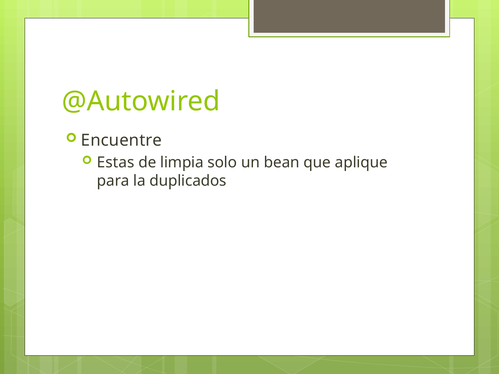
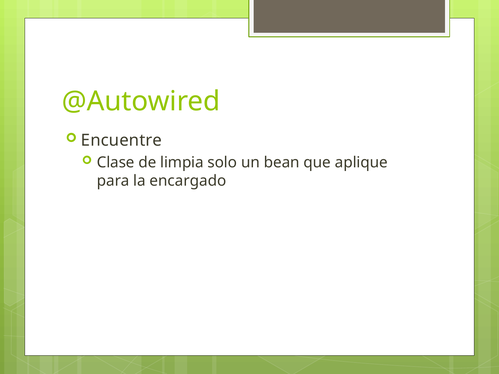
Estas: Estas -> Clase (116, 163)
duplicados: duplicados -> encargado (188, 181)
